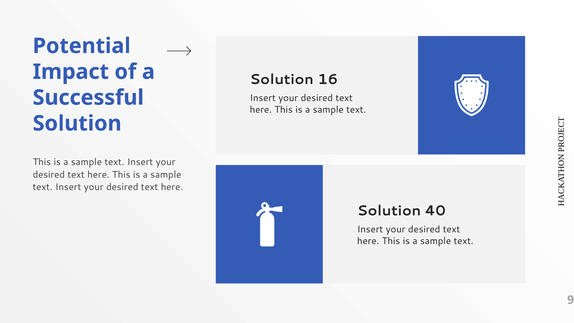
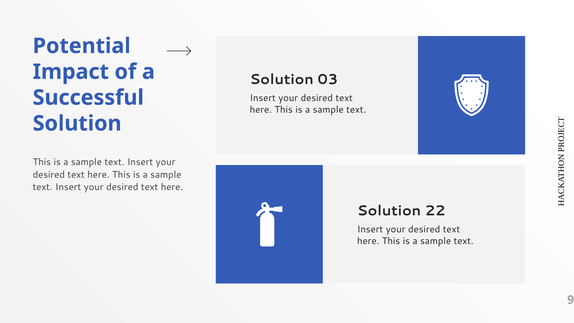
16: 16 -> 03 (328, 80)
40: 40 -> 22 (435, 211)
